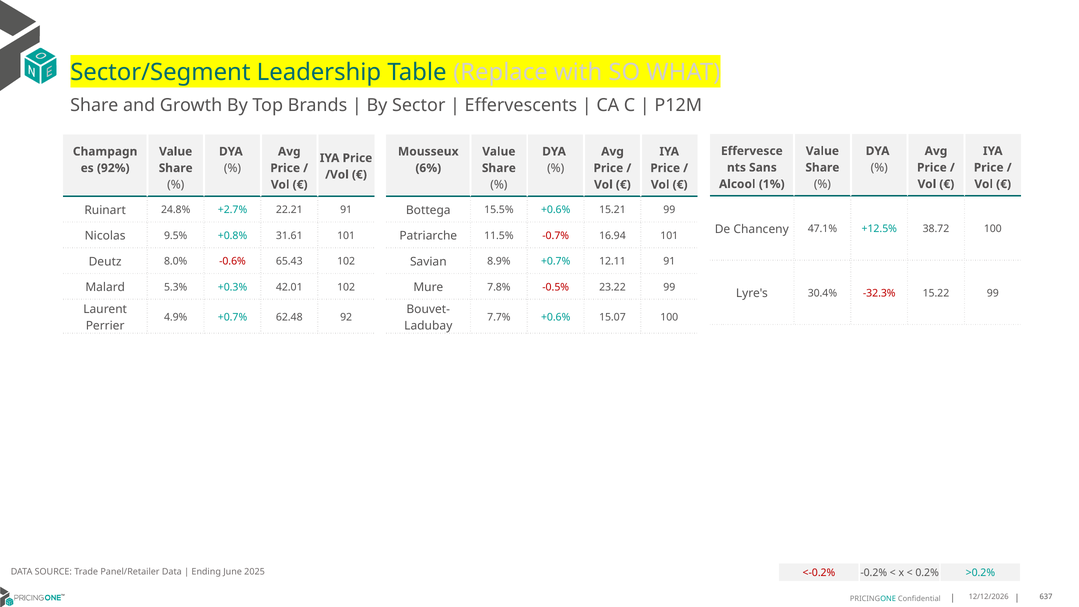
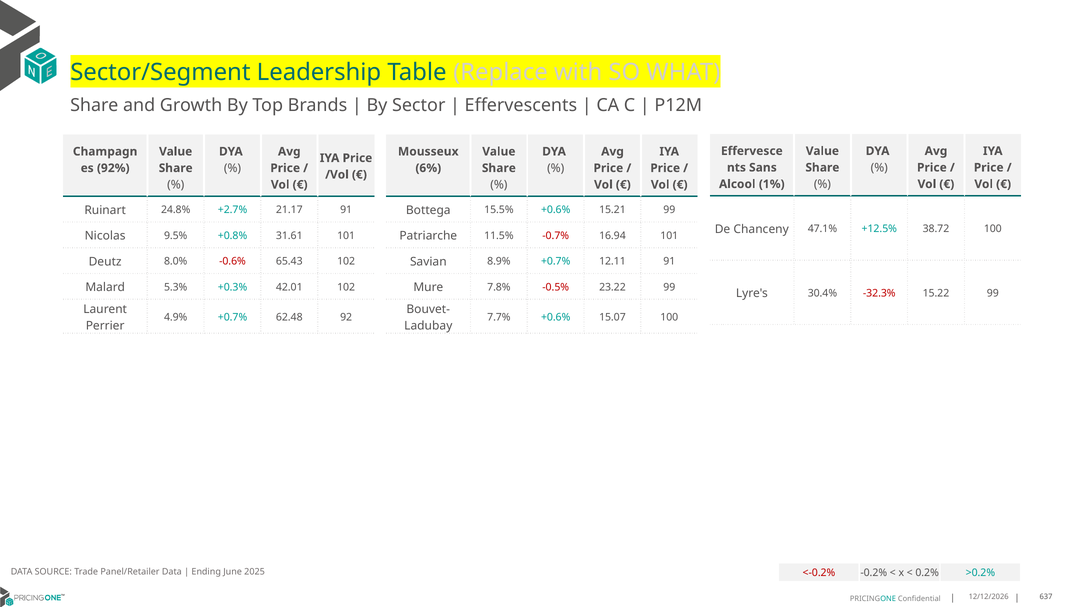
22.21: 22.21 -> 21.17 (289, 210)
